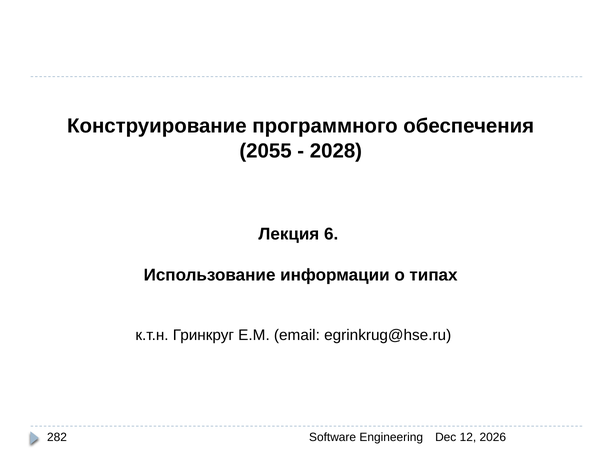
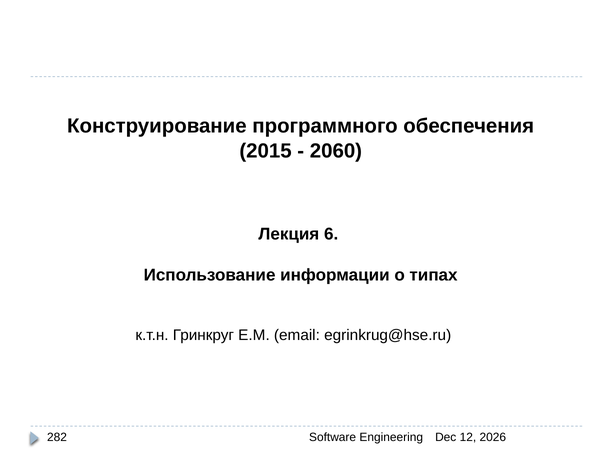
2055: 2055 -> 2015 (266, 151)
2028: 2028 -> 2060 (336, 151)
